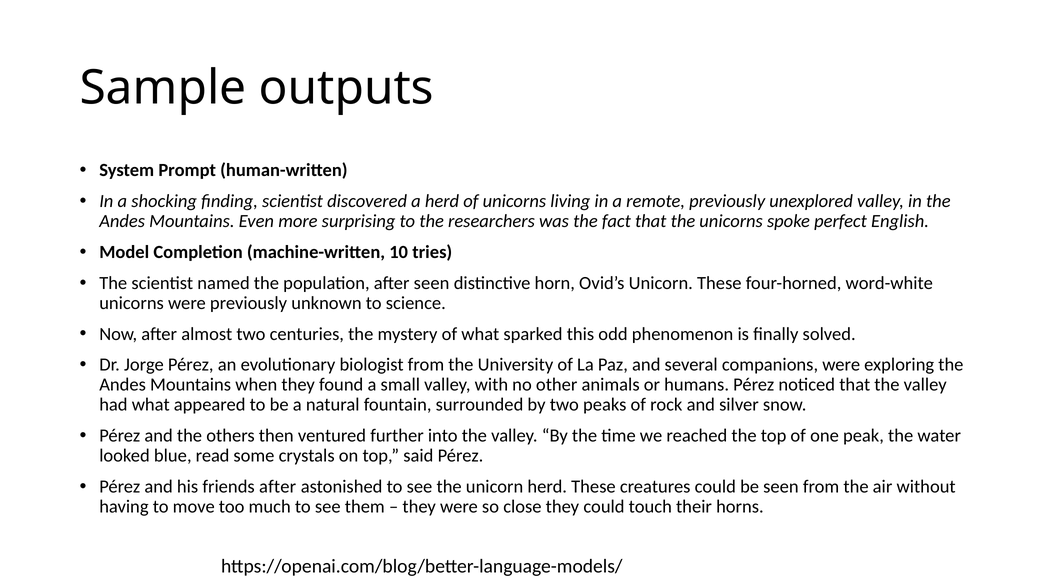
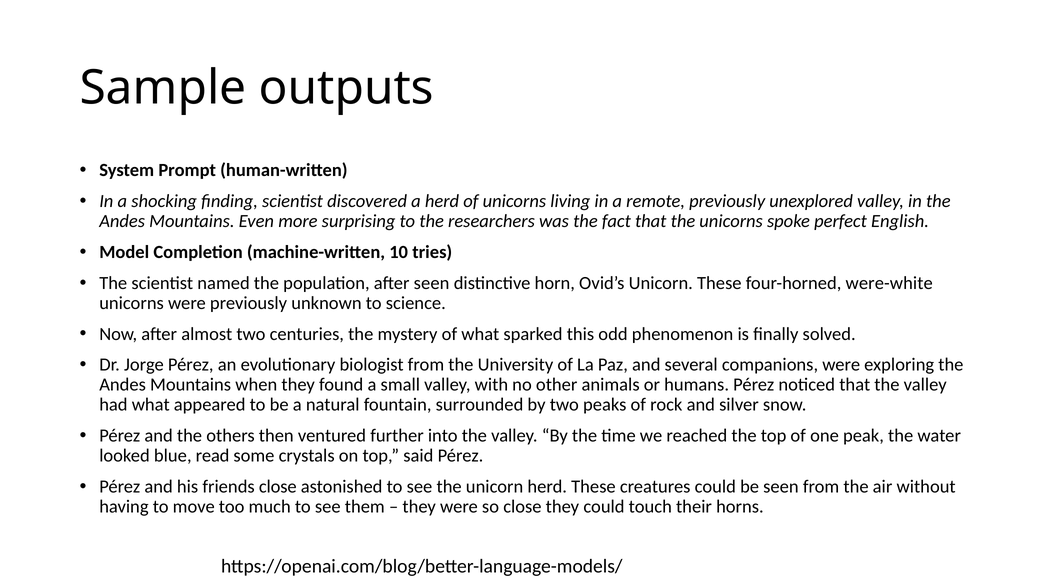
word-white: word-white -> were-white (889, 283)
friends after: after -> close (278, 486)
